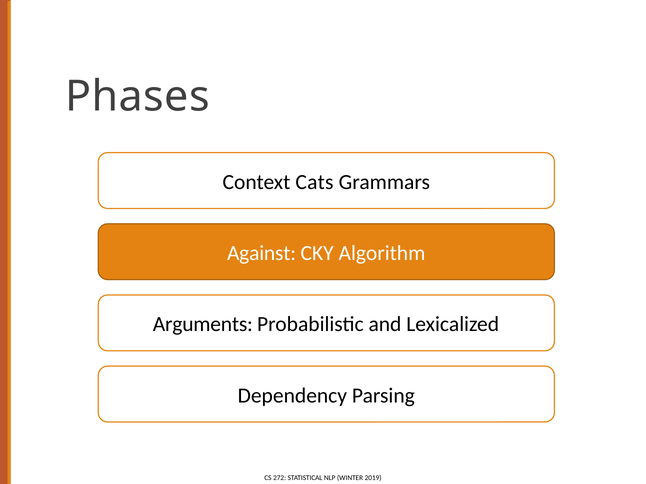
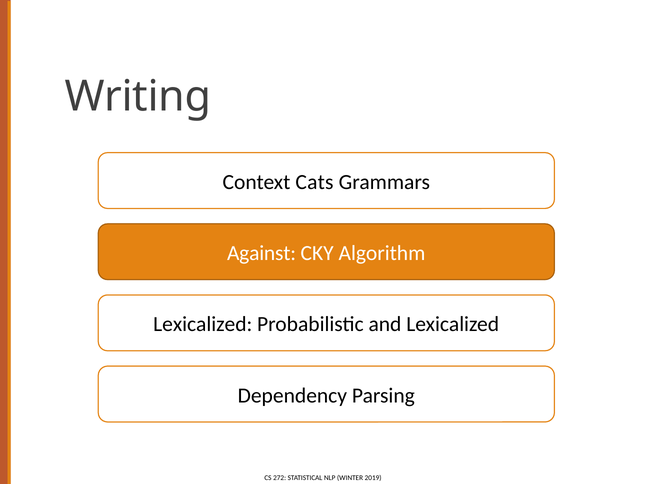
Phases: Phases -> Writing (138, 97)
Arguments: Arguments -> Lexicalized (203, 325)
